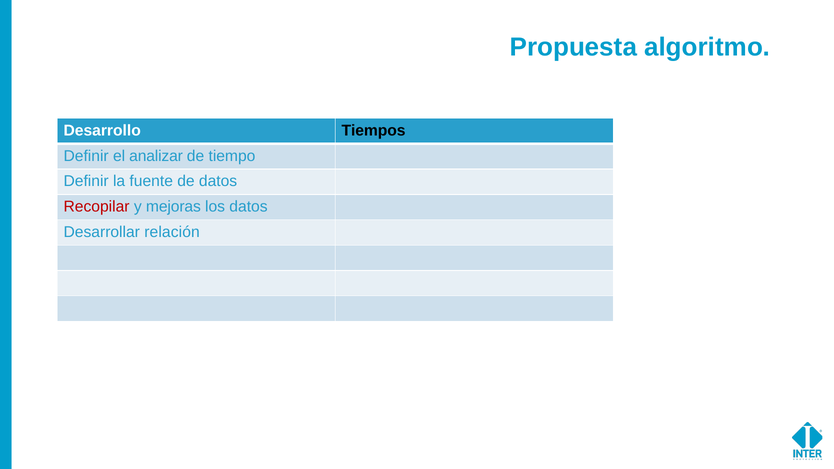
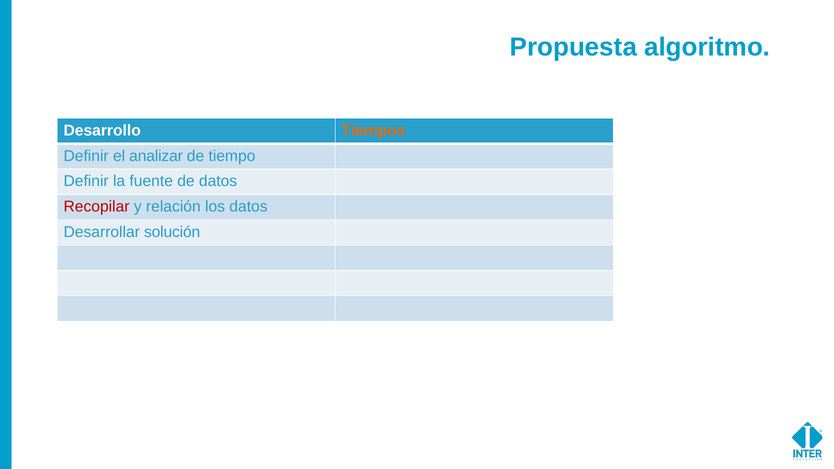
Tiempos colour: black -> orange (374, 131)
mejoras: mejoras -> relación (173, 207)
relación: relación -> solución (172, 232)
